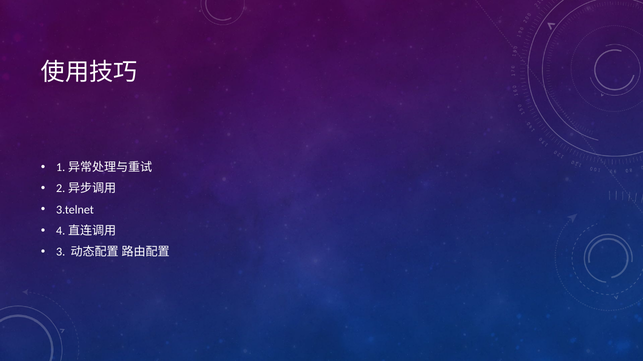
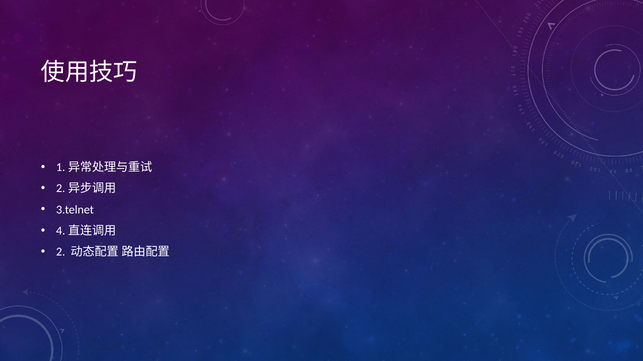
3: 3 -> 2 (61, 252)
